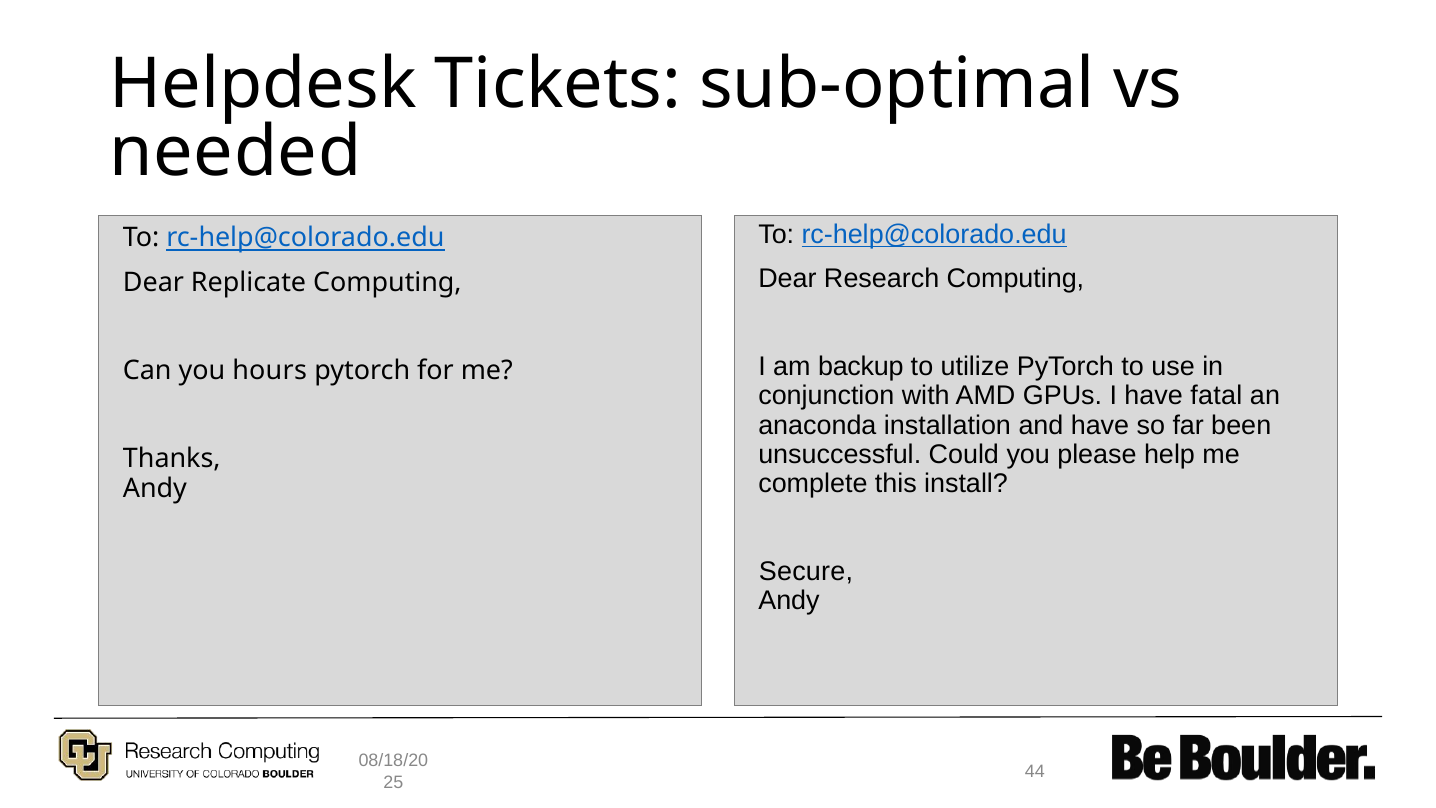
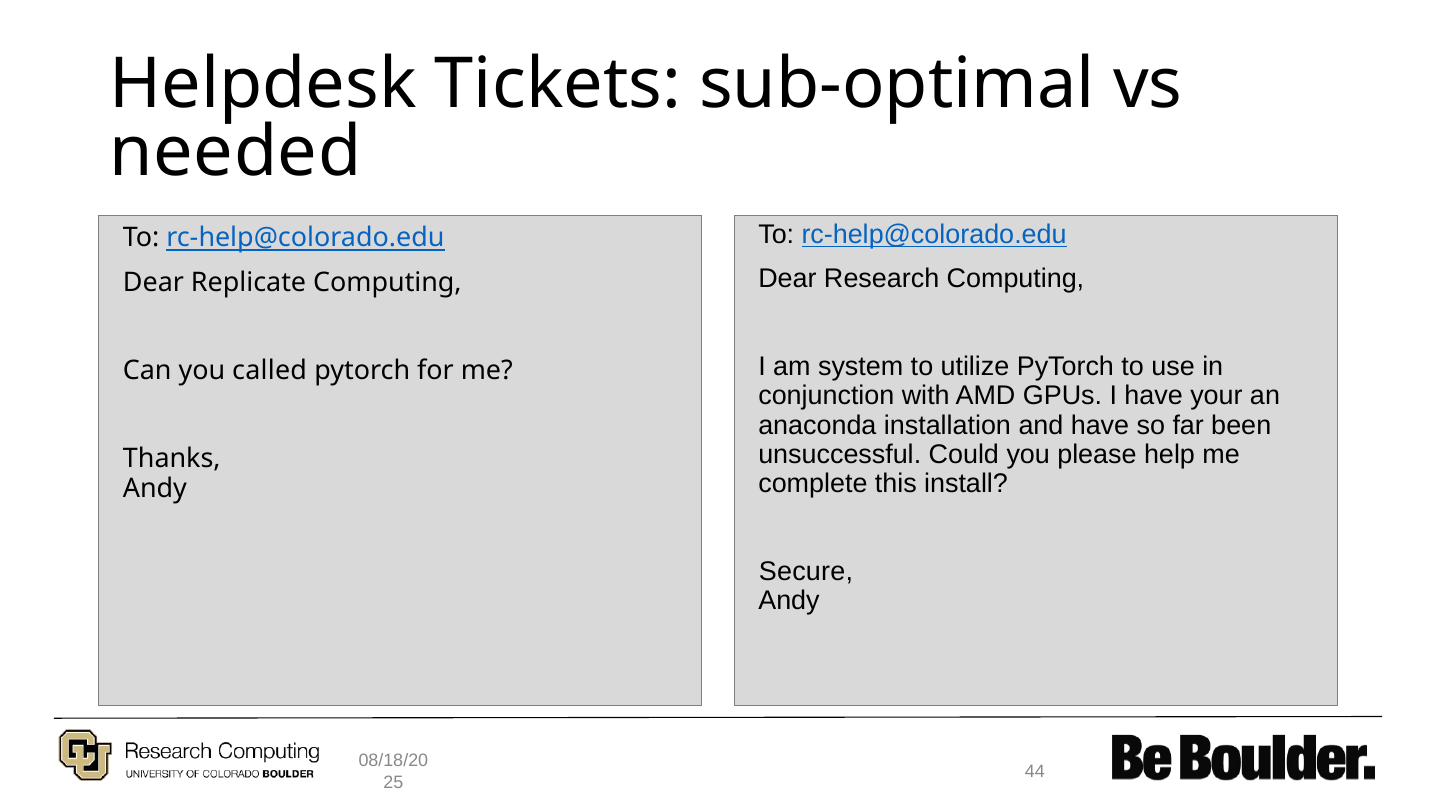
backup: backup -> system (861, 367)
hours: hours -> called (270, 371)
fatal: fatal -> your (1216, 396)
